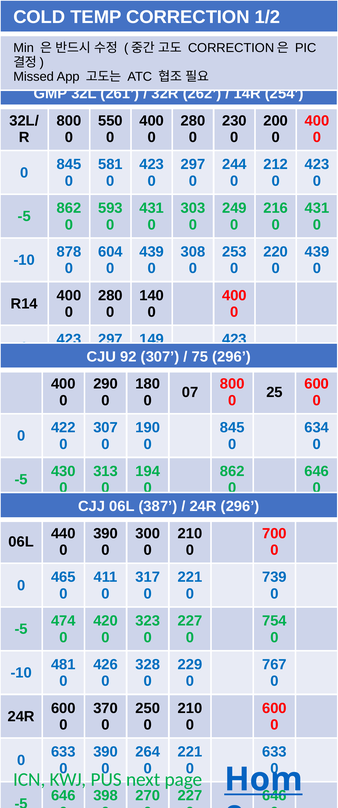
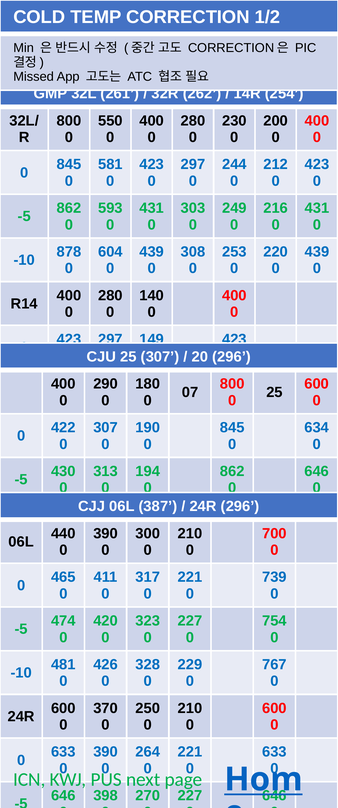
92: 92 -> 25 (128, 357)
75: 75 -> 20 (200, 357)
